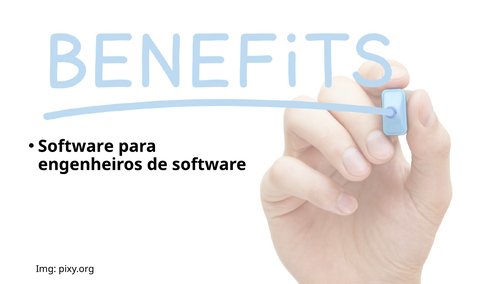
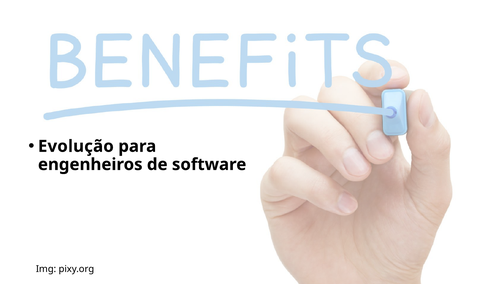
Software: Software -> Evolução (76, 146)
